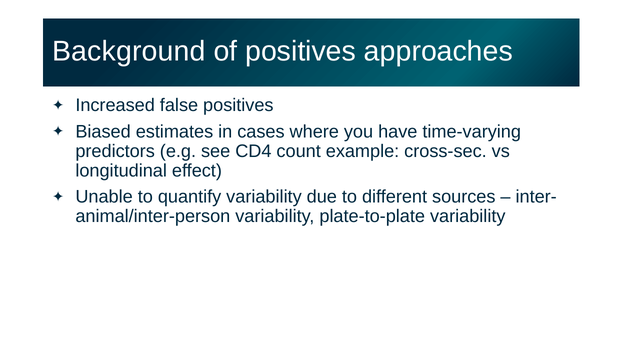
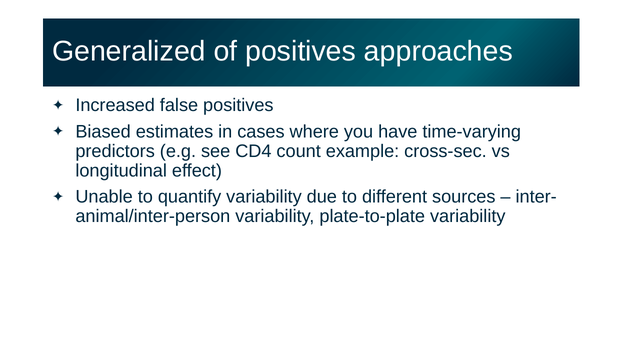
Background: Background -> Generalized (129, 51)
